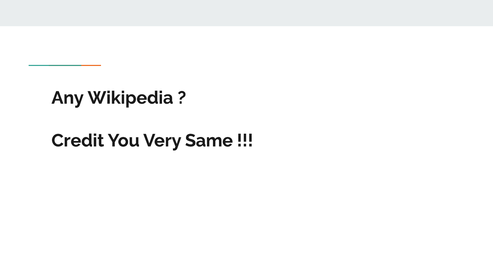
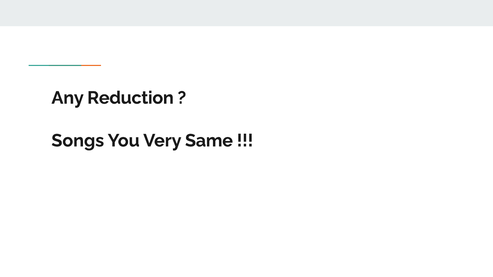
Wikipedia: Wikipedia -> Reduction (130, 98)
Credit: Credit -> Songs (78, 141)
